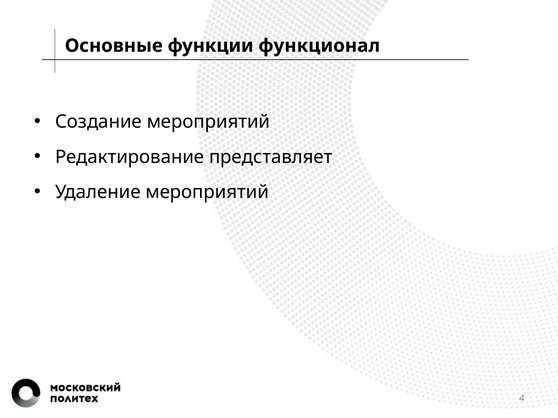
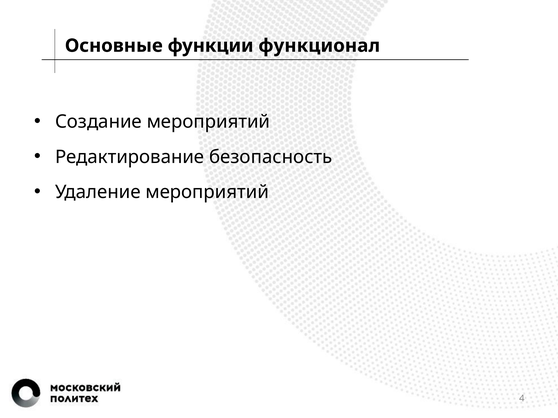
представляет: представляет -> безопасность (271, 157)
